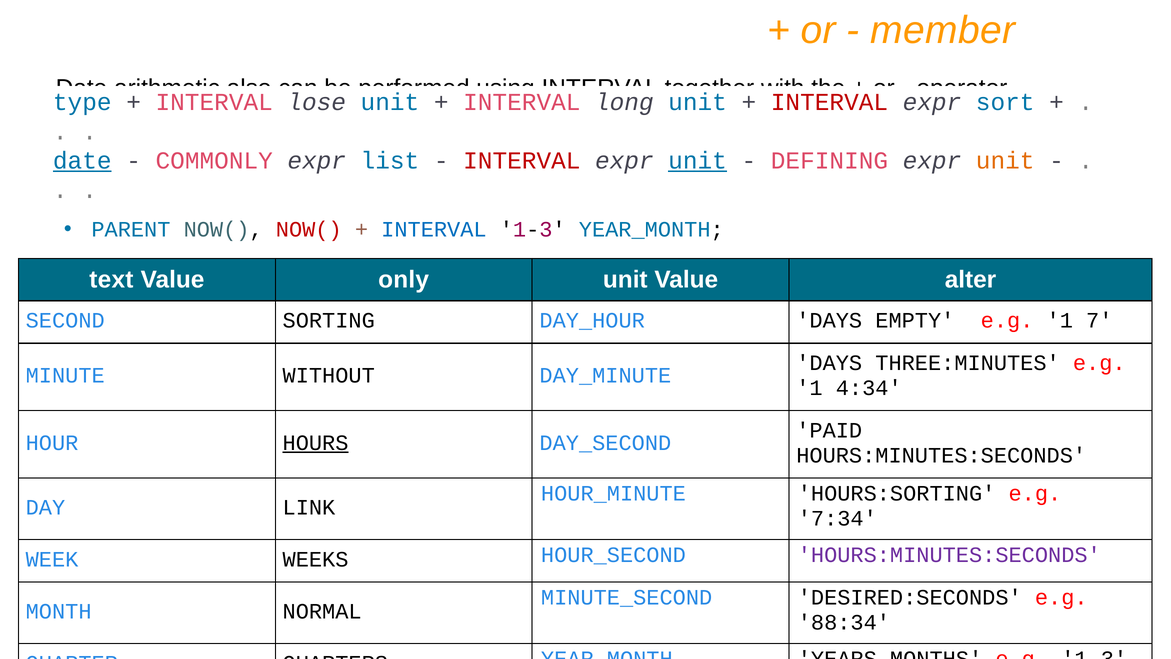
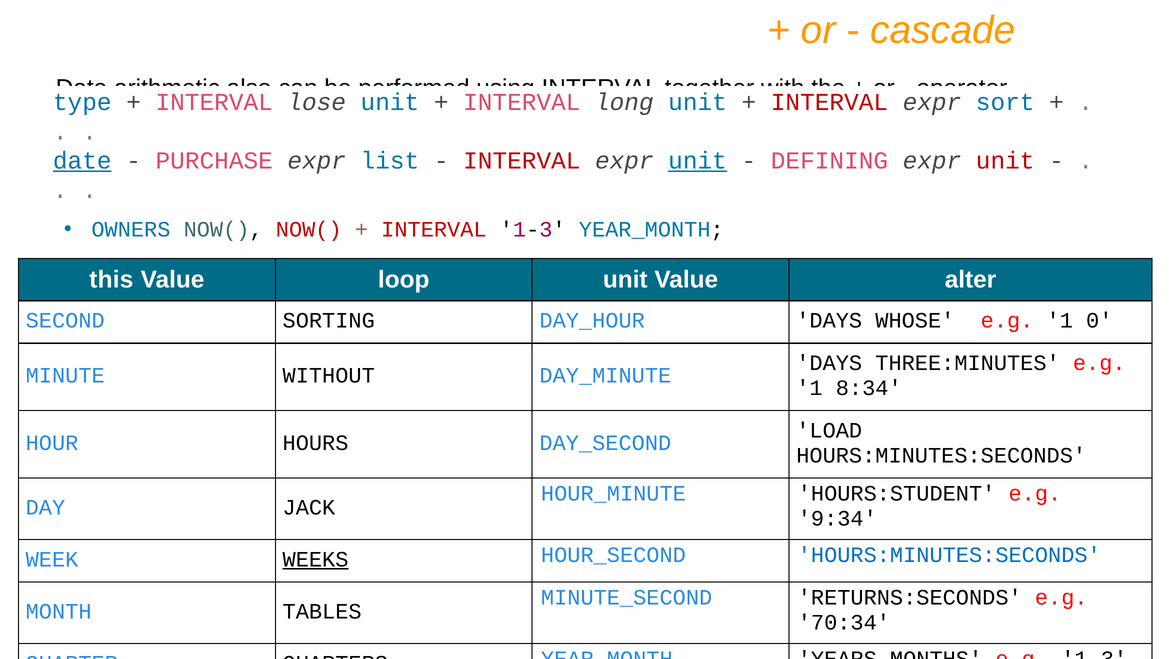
member: member -> cascade (943, 30)
COMMONLY: COMMONLY -> PURCHASE (214, 161)
unit colour: orange -> red (1005, 161)
PARENT: PARENT -> OWNERS (131, 230)
INTERVAL colour: blue -> red (434, 230)
text: text -> this (111, 280)
only: only -> loop (404, 280)
EMPTY: EMPTY -> WHOSE (915, 320)
7: 7 -> 0 (1099, 320)
4:34: 4:34 -> 8:34 (869, 388)
PAID: PAID -> LOAD (829, 430)
HOURS underline: present -> none (316, 443)
HOURS:SORTING: HOURS:SORTING -> HOURS:STUDENT (897, 493)
LINK: LINK -> JACK (309, 507)
7:34: 7:34 -> 9:34 (837, 518)
WEEKS underline: none -> present (316, 559)
HOURS:MINUTES:SECONDS colour: purple -> blue (949, 555)
DESIRED:SECONDS: DESIRED:SECONDS -> RETURNS:SECONDS (910, 597)
NORMAL: NORMAL -> TABLES (322, 611)
88:34: 88:34 -> 70:34 (844, 622)
